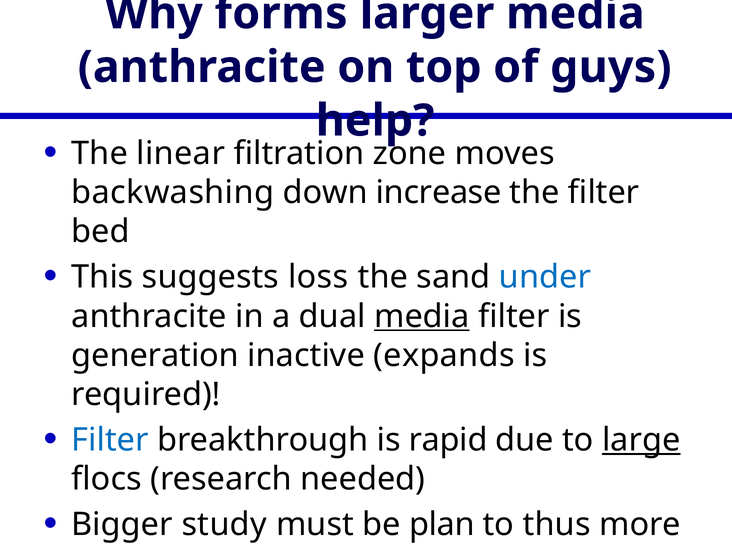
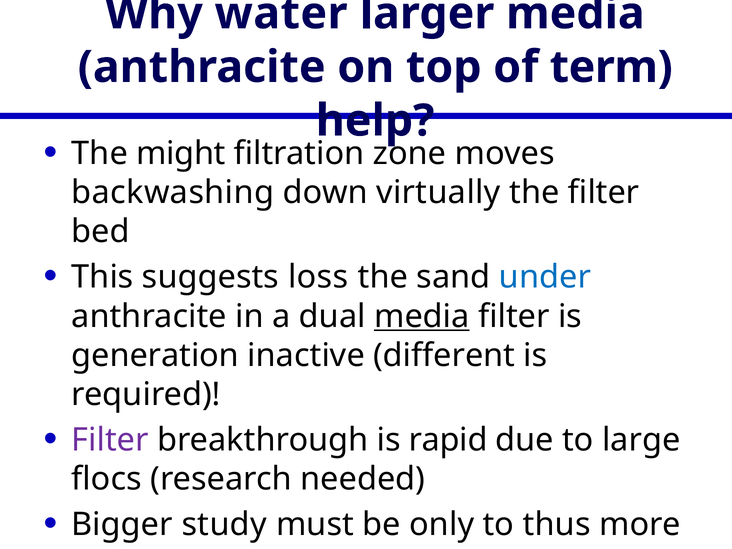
forms: forms -> water (281, 14)
guys: guys -> term (611, 67)
linear: linear -> might (181, 154)
increase: increase -> virtually (438, 193)
expands: expands -> different (444, 355)
Filter colour: blue -> purple (110, 440)
large underline: present -> none (641, 440)
plan: plan -> only (442, 525)
